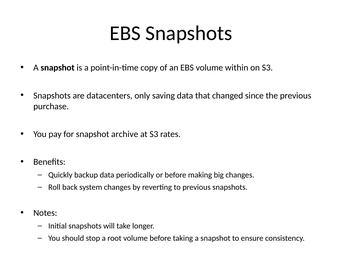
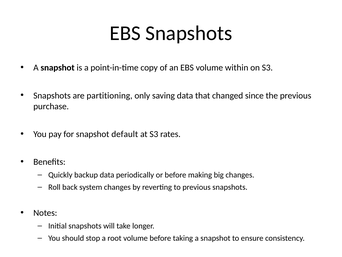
datacenters: datacenters -> partitioning (110, 95)
archive: archive -> default (125, 134)
